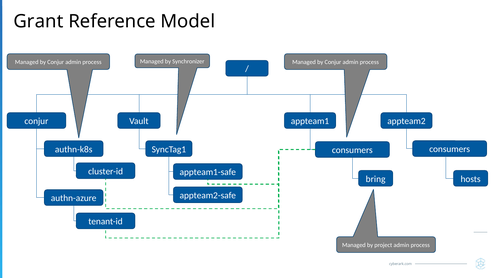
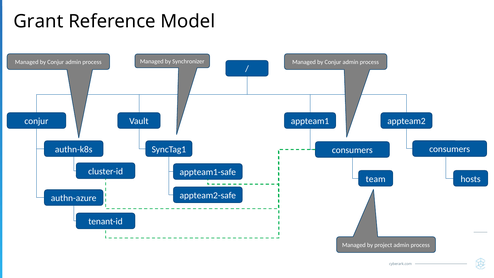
bring: bring -> team (376, 179)
